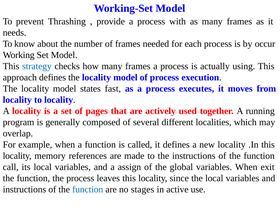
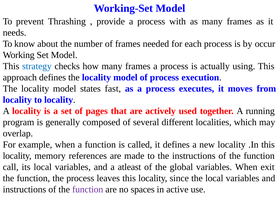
assign: assign -> atleast (129, 167)
function colour: blue -> purple (88, 189)
stages: stages -> spaces (143, 189)
